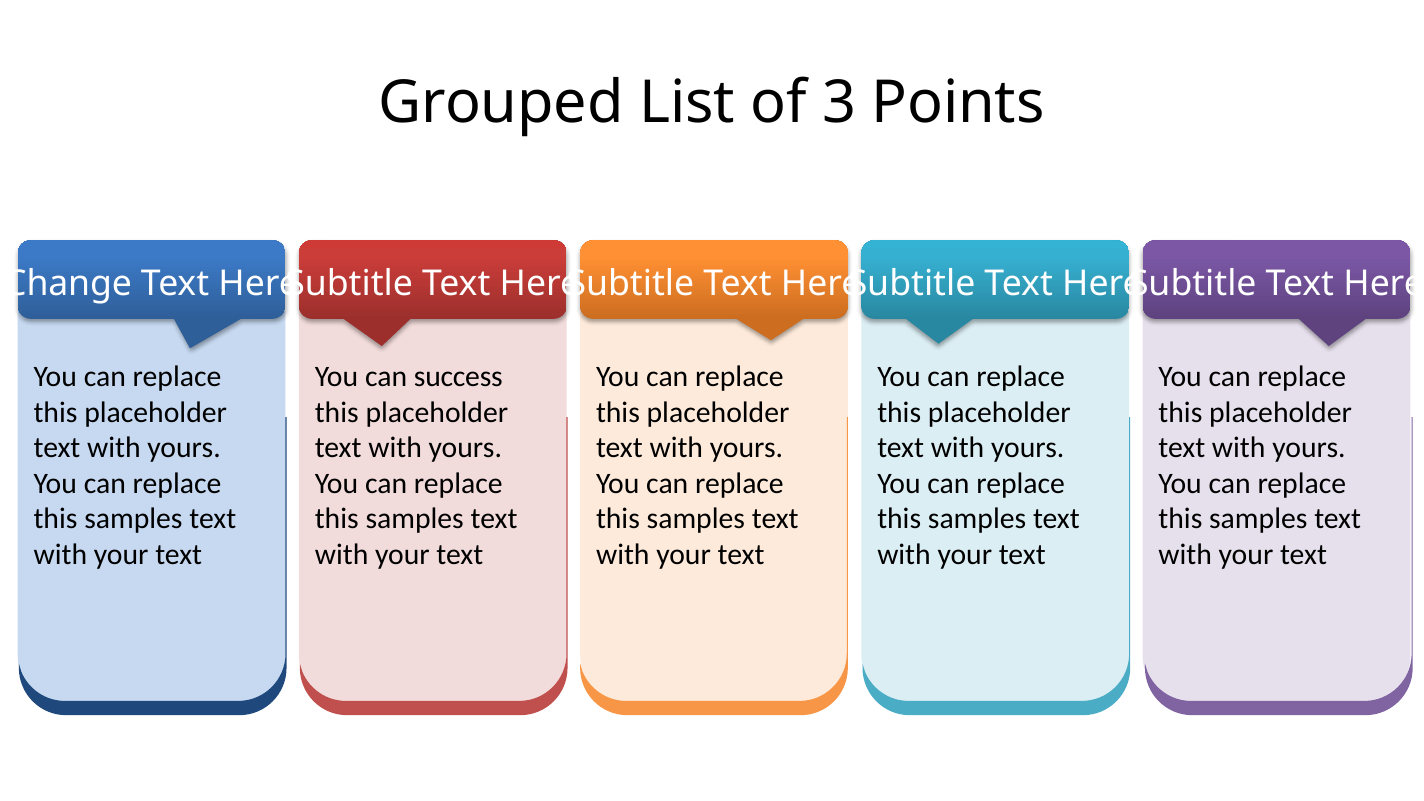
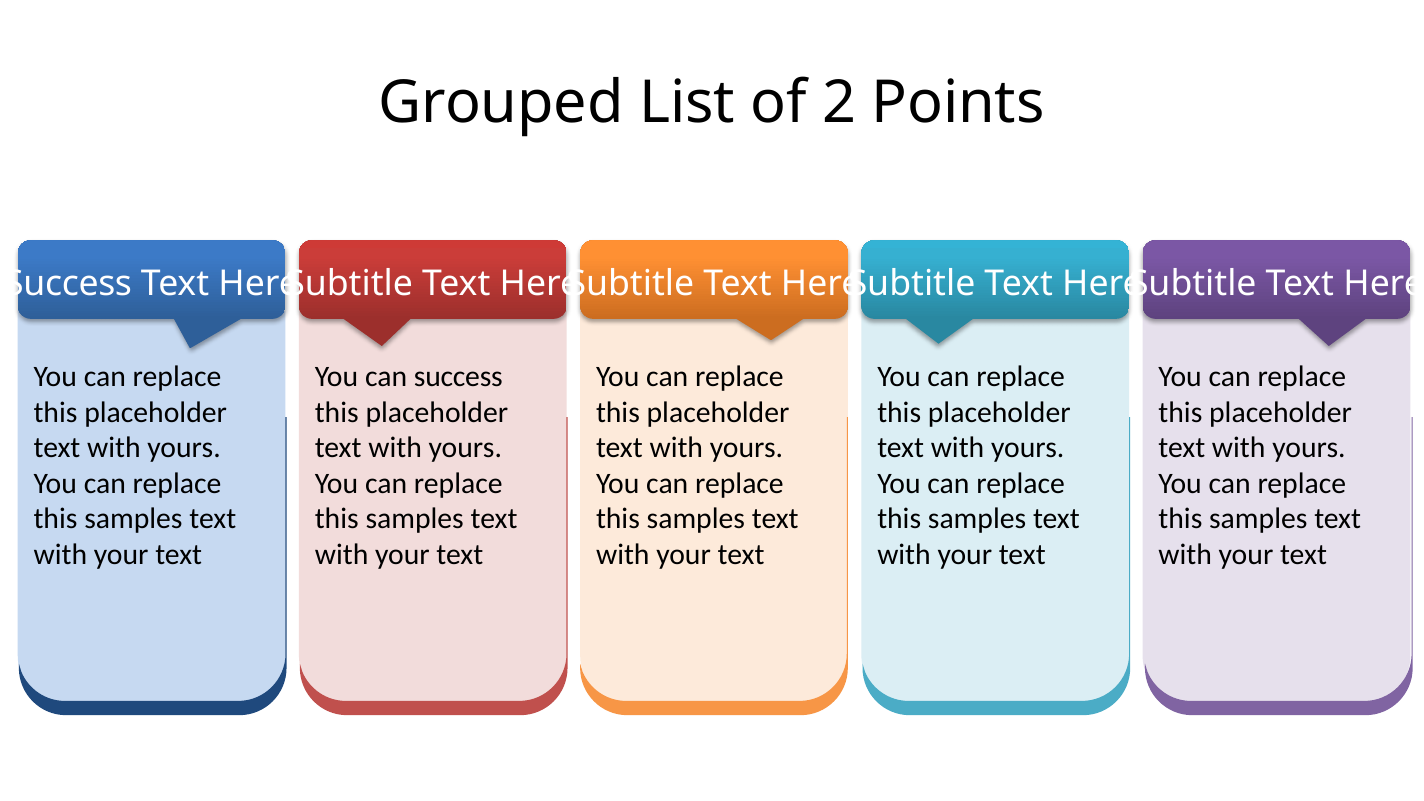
3: 3 -> 2 (839, 103)
Change: Change -> Success (68, 283)
